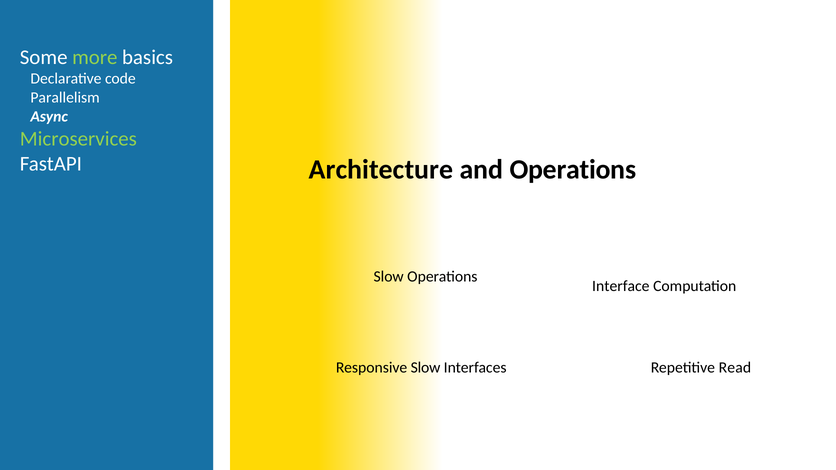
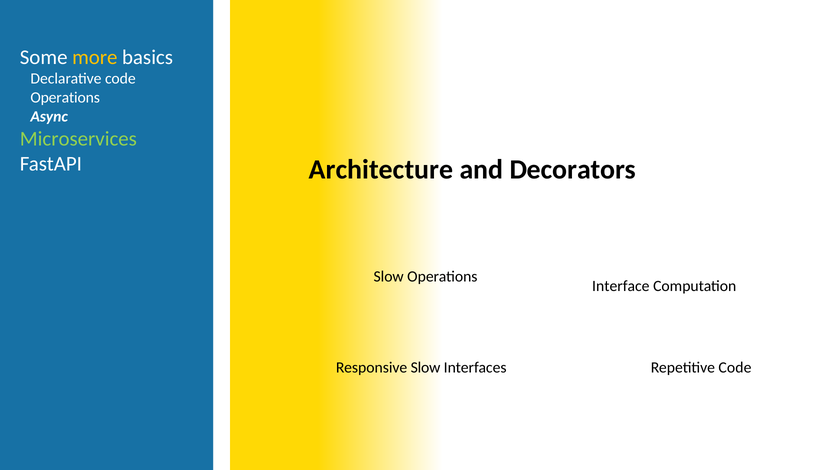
more colour: light green -> yellow (95, 57)
Parallelism: Parallelism -> Operations (65, 98)
and Operations: Operations -> Decorators (573, 170)
Repetitive Read: Read -> Code (735, 368)
